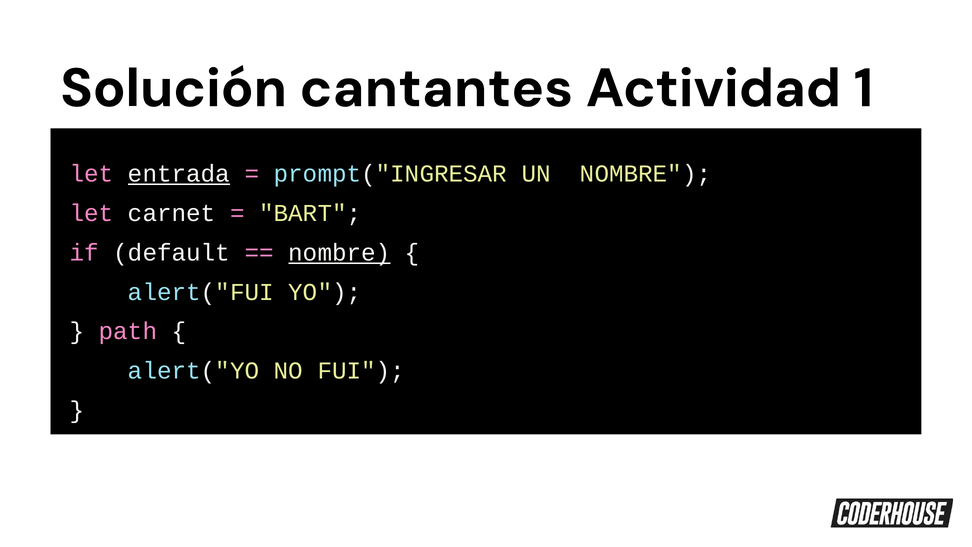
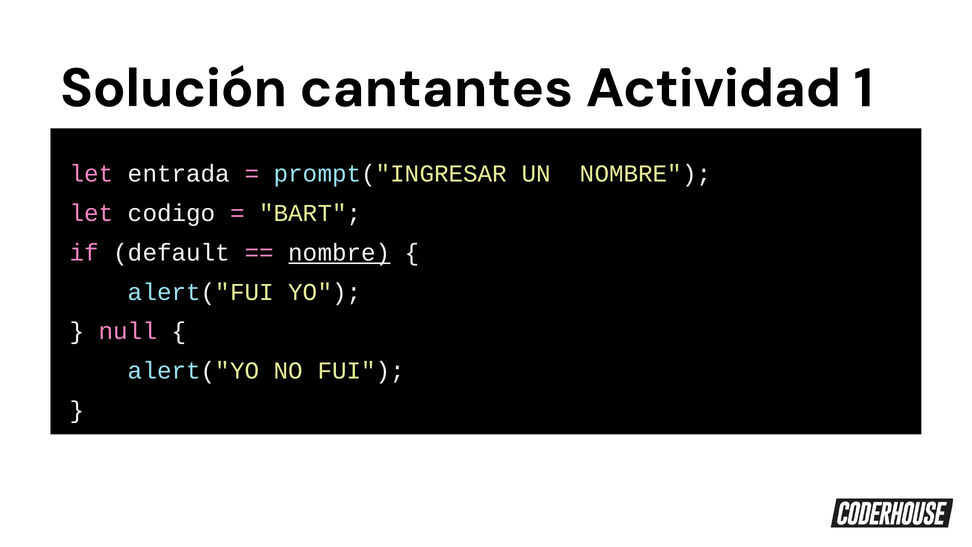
entrada underline: present -> none (179, 174)
carnet: carnet -> codigo (172, 213)
path: path -> null (128, 331)
